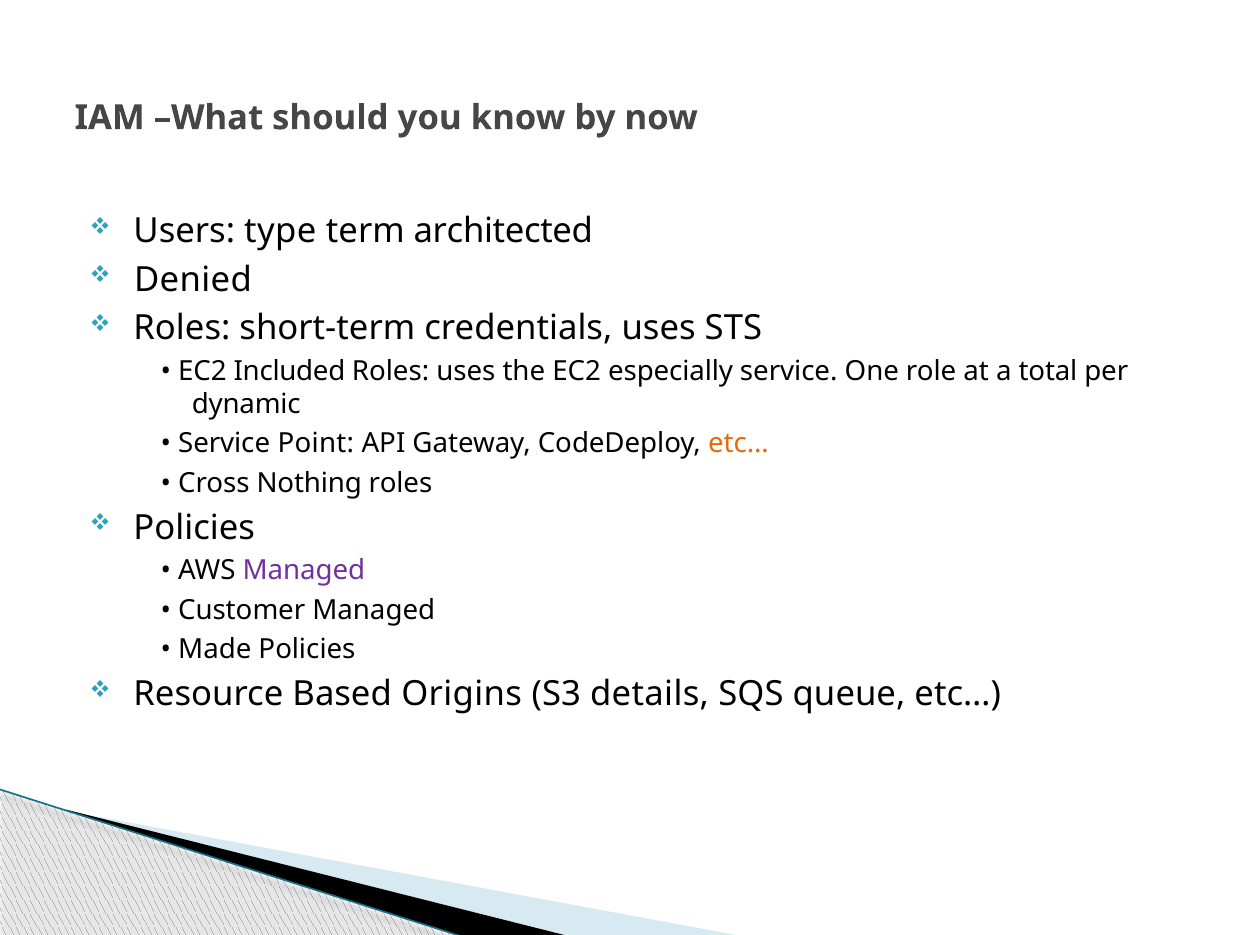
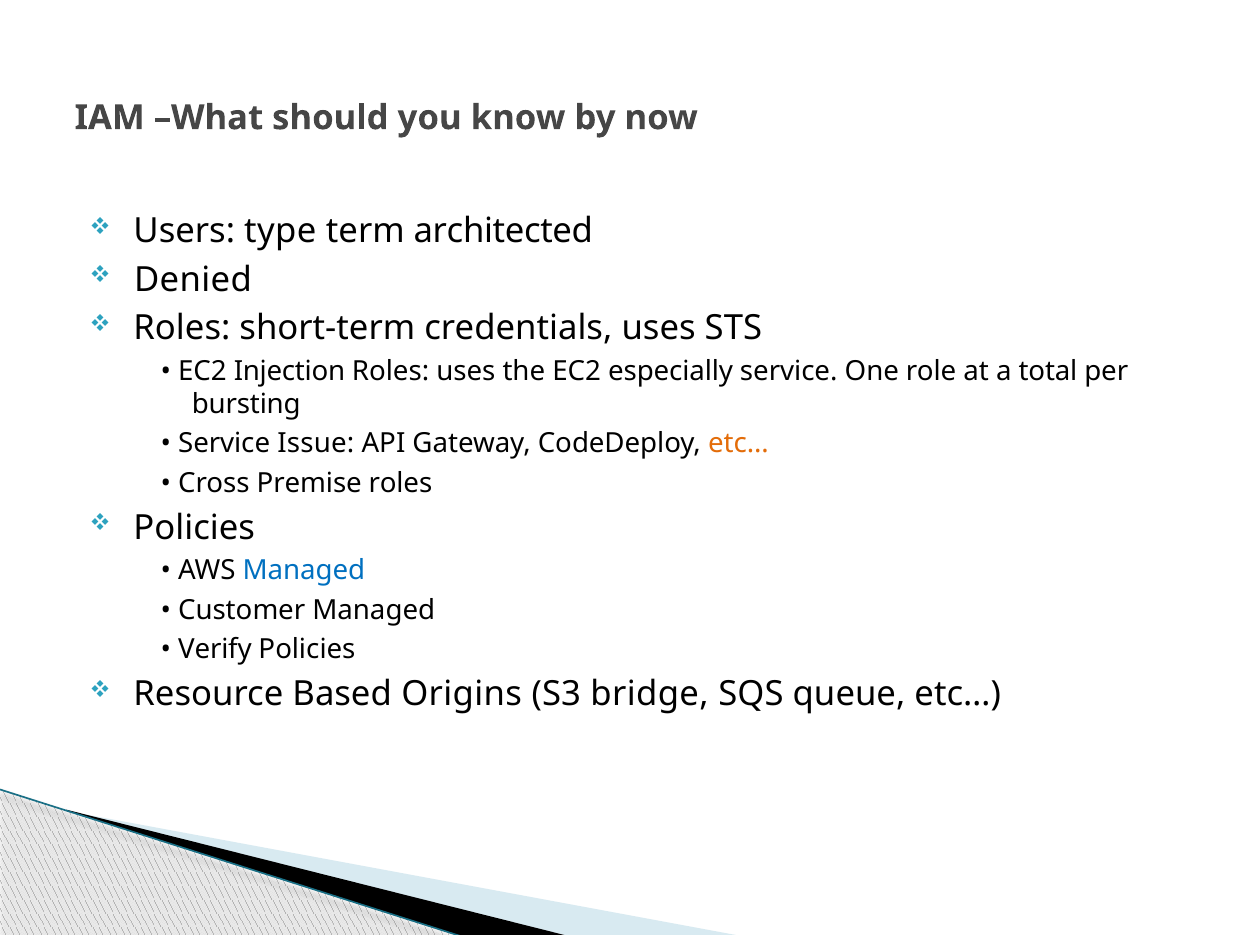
Included: Included -> Injection (289, 371)
dynamic: dynamic -> bursting (246, 405)
Point: Point -> Issue (316, 444)
Nothing: Nothing -> Premise (309, 483)
Managed colour: purple -> blue (304, 571)
Made: Made -> Verify (215, 649)
details: details -> bridge (650, 694)
